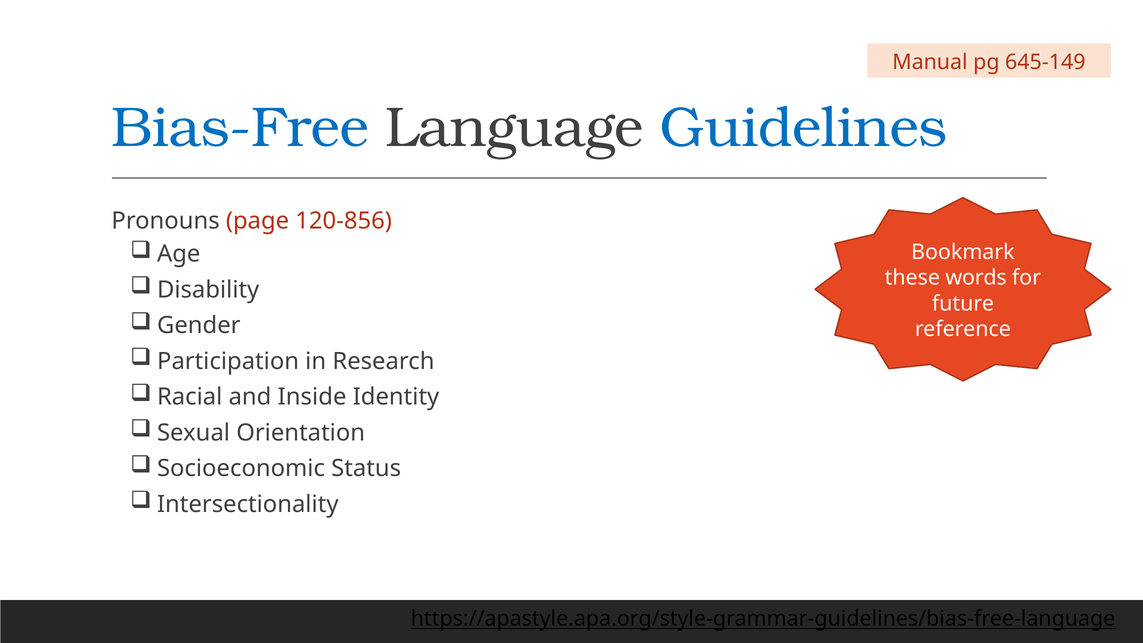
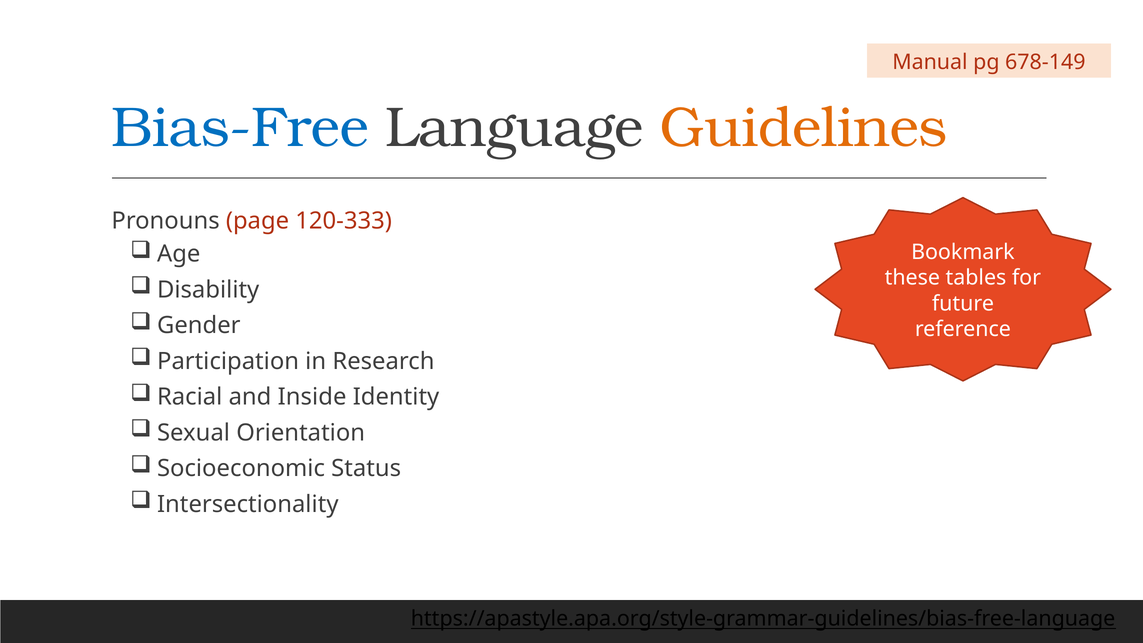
645-149: 645-149 -> 678-149 (1045, 62)
Guidelines colour: blue -> orange (804, 128)
120-856: 120-856 -> 120-333 (344, 221)
words: words -> tables (976, 278)
